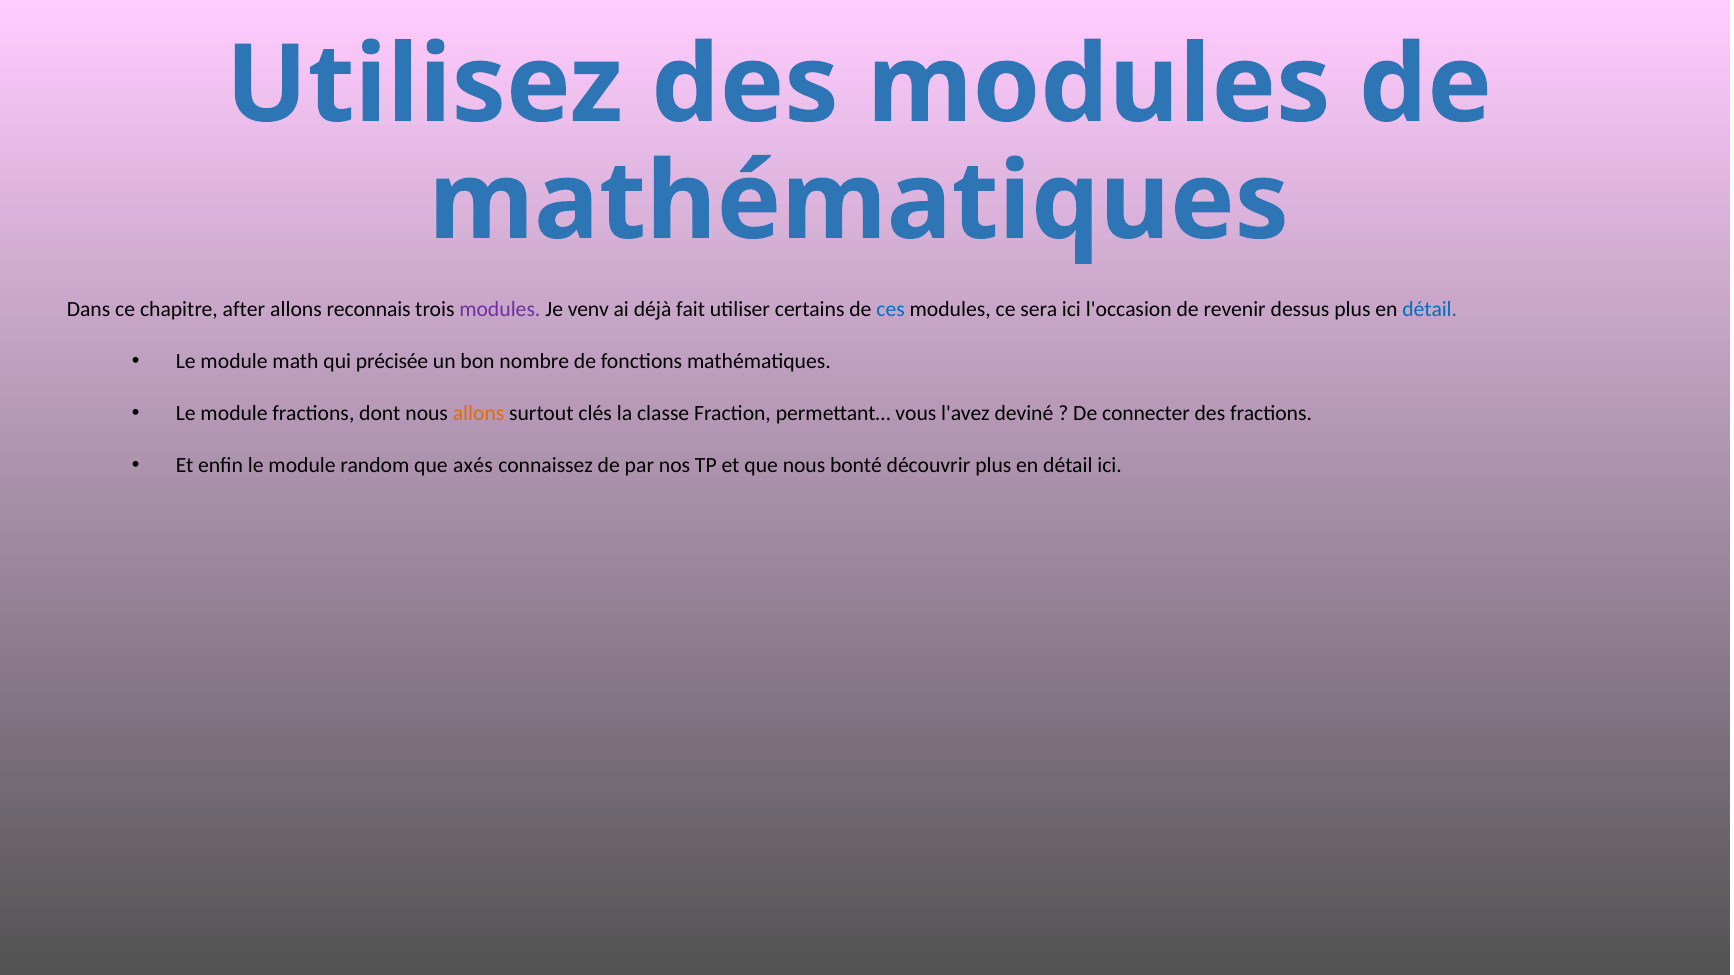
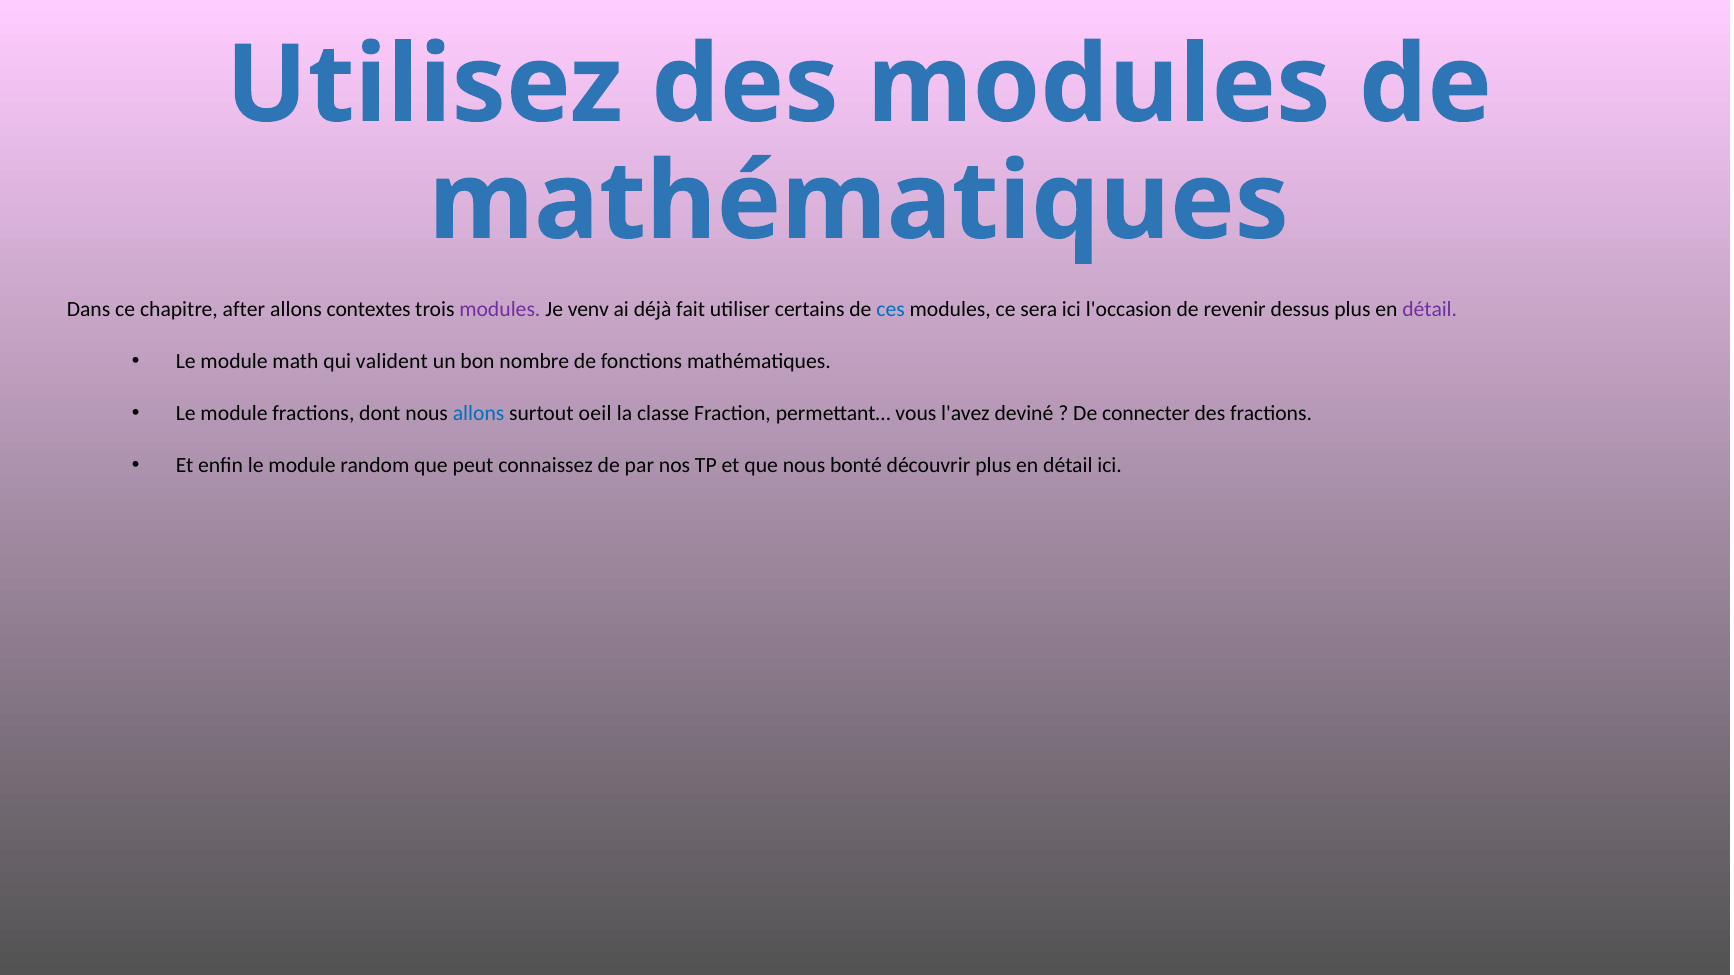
reconnais: reconnais -> contextes (369, 310)
détail colour: blue -> purple (1430, 310)
précisée: précisée -> valident (392, 362)
allons colour: orange -> blue (479, 414)
clés: clés -> oeil (595, 414)
axés: axés -> peut (473, 466)
